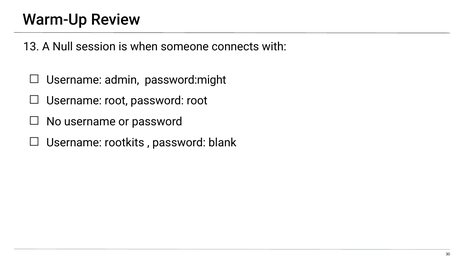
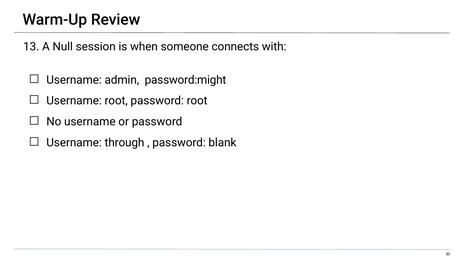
rootkits: rootkits -> through (124, 143)
